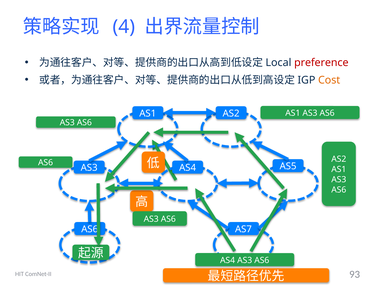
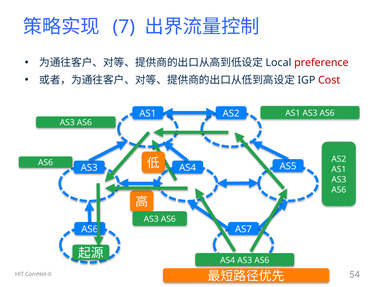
4: 4 -> 7 (124, 27)
Cost colour: orange -> red (329, 80)
93: 93 -> 54 (355, 274)
